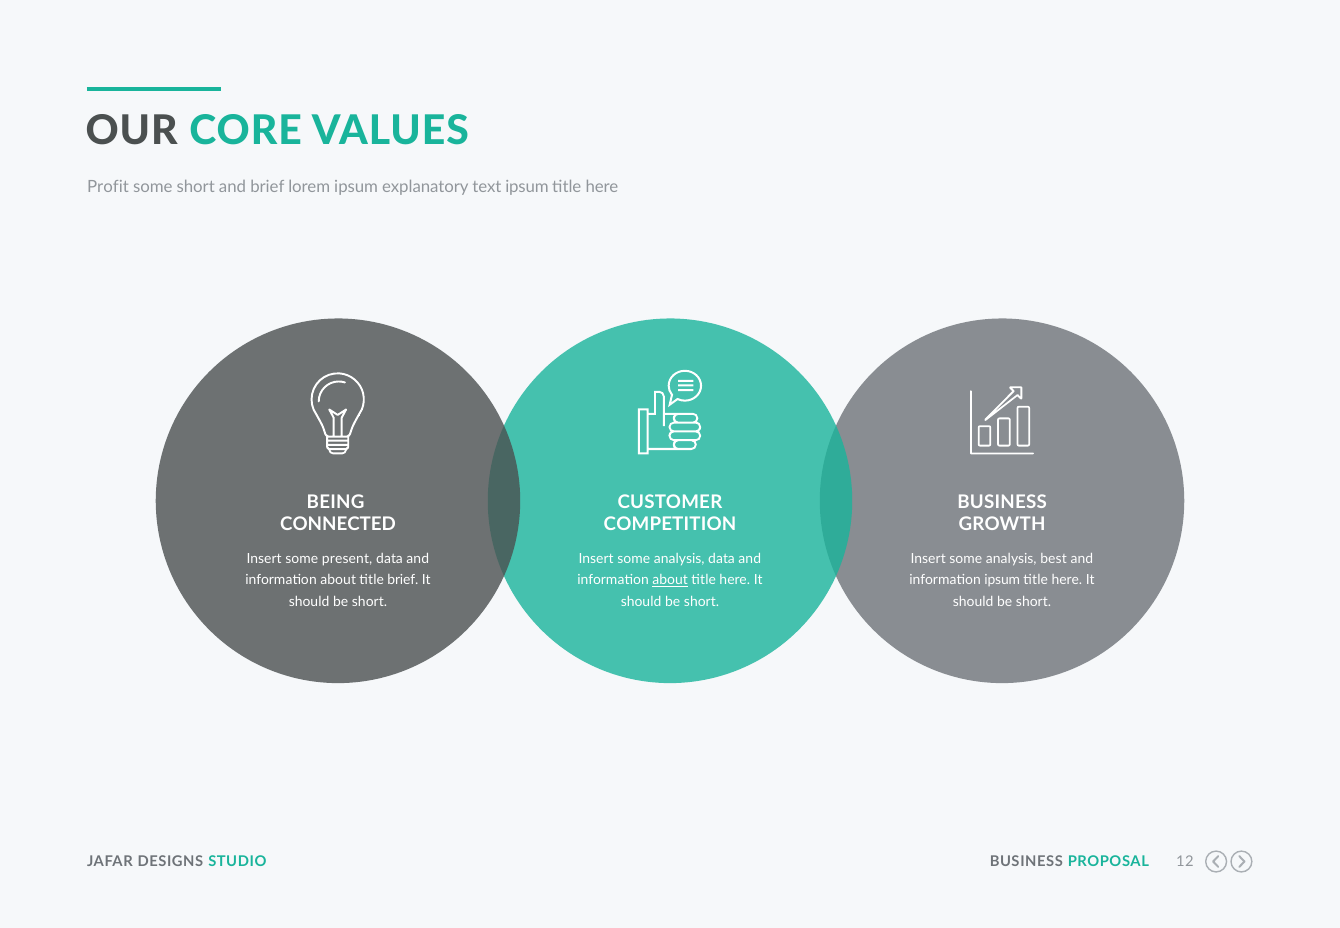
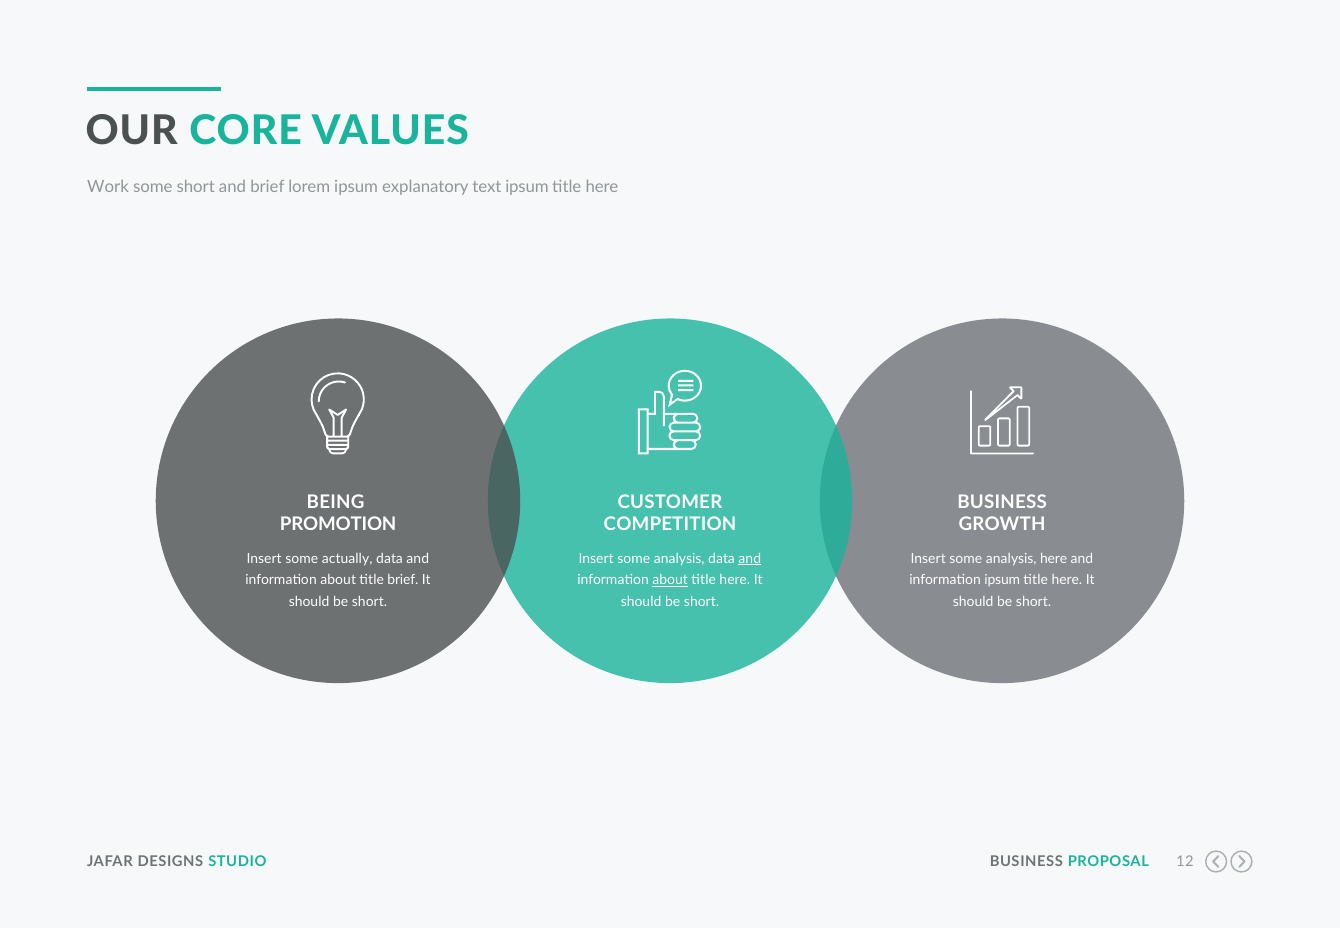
Profit: Profit -> Work (108, 186)
CONNECTED: CONNECTED -> PROMOTION (338, 524)
present: present -> actually (347, 558)
and underline: none -> present (750, 558)
analysis best: best -> here (1054, 558)
